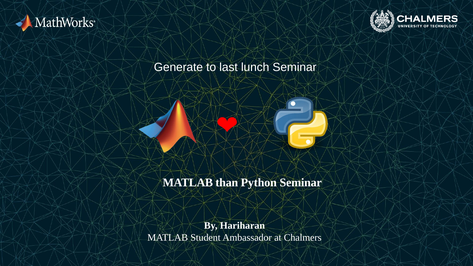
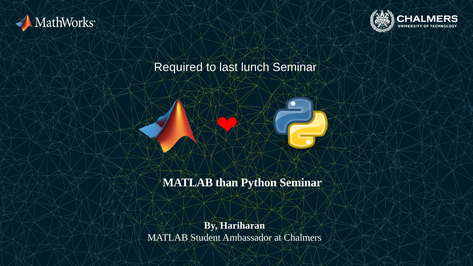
Generate: Generate -> Required (178, 67)
